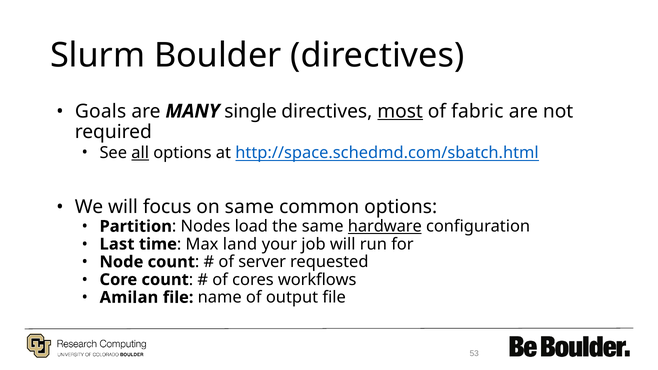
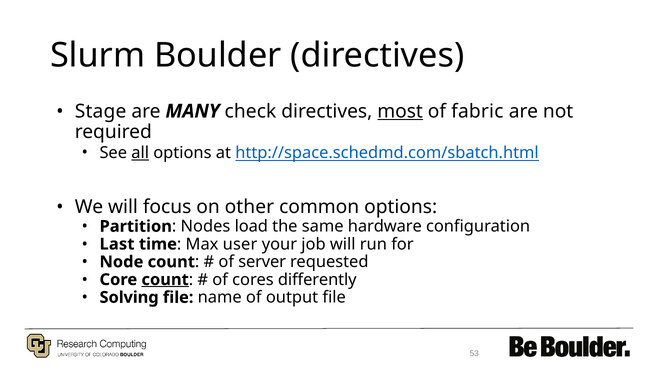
Goals: Goals -> Stage (101, 111)
single: single -> check (250, 111)
on same: same -> other (249, 207)
hardware underline: present -> none (385, 226)
land: land -> user (240, 244)
count underline: none -> present (165, 280)
workflows: workflows -> differently (317, 280)
Amilan: Amilan -> Solving (129, 297)
